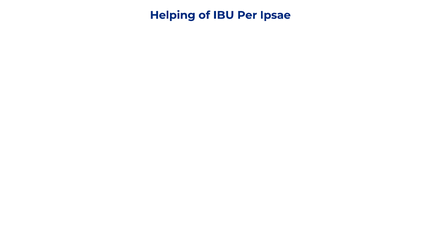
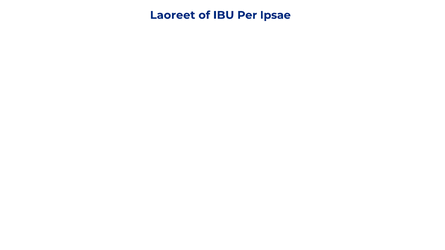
Helping: Helping -> Laoreet (173, 15)
